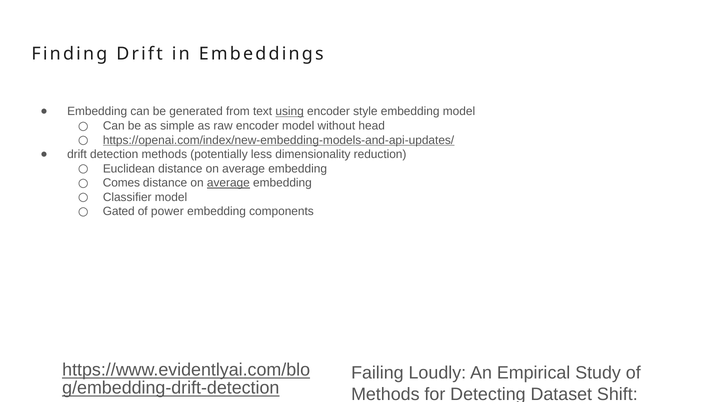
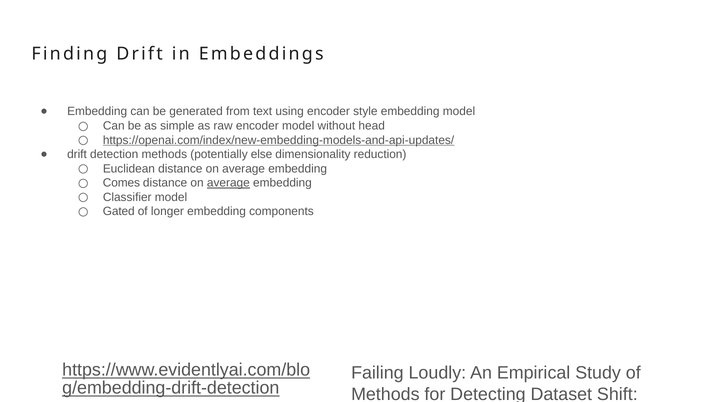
using underline: present -> none (290, 111)
less: less -> else (262, 154)
power: power -> longer (167, 211)
